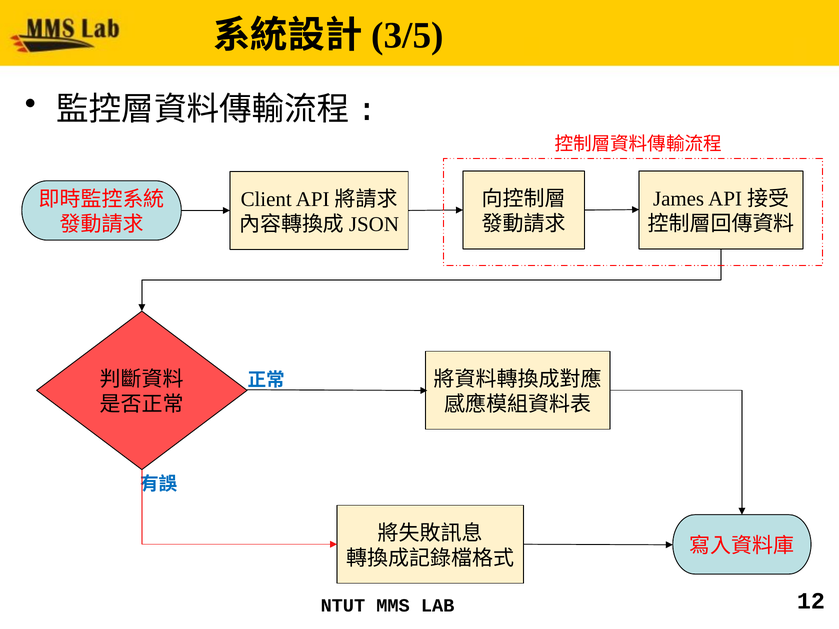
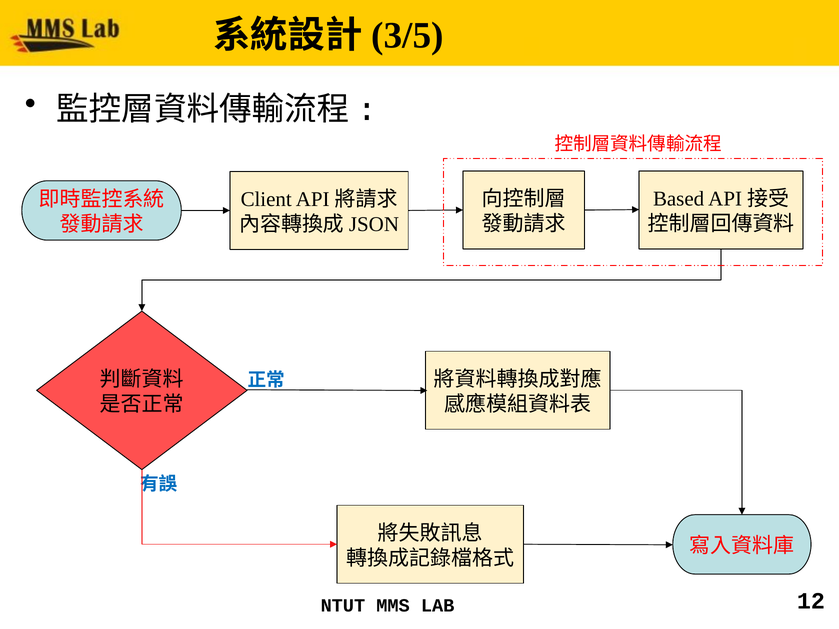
James: James -> Based (679, 199)
